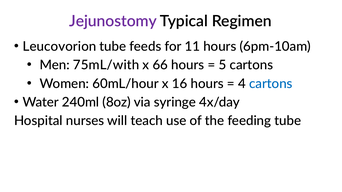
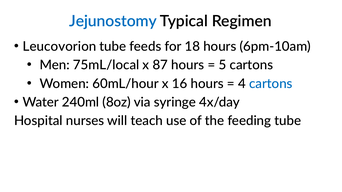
Jejunostomy colour: purple -> blue (113, 21)
11: 11 -> 18 (192, 47)
75mL/with: 75mL/with -> 75mL/local (106, 65)
66: 66 -> 87 (160, 65)
